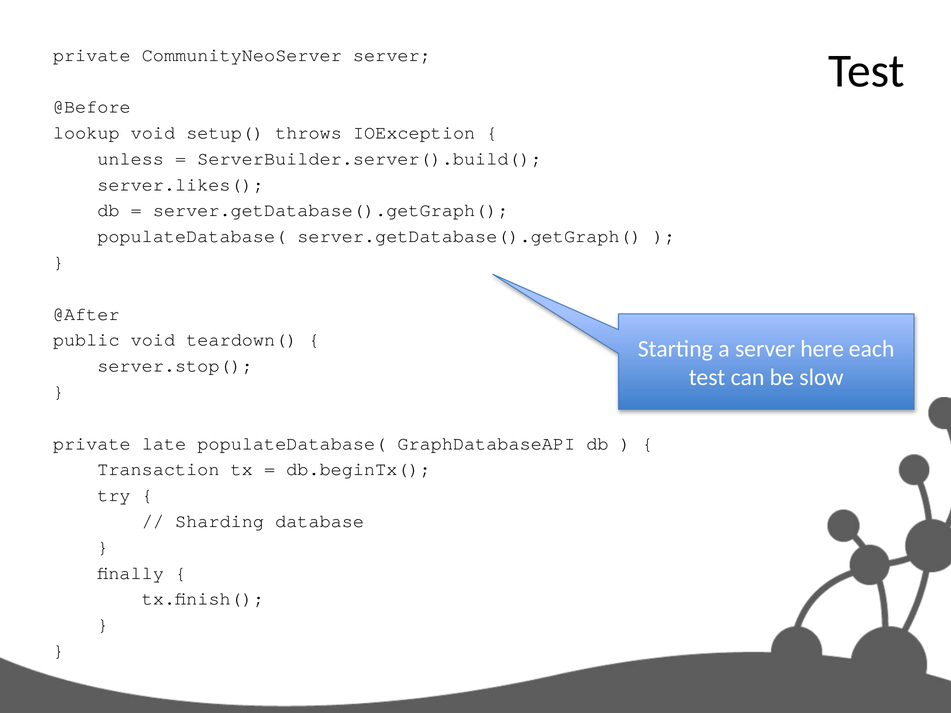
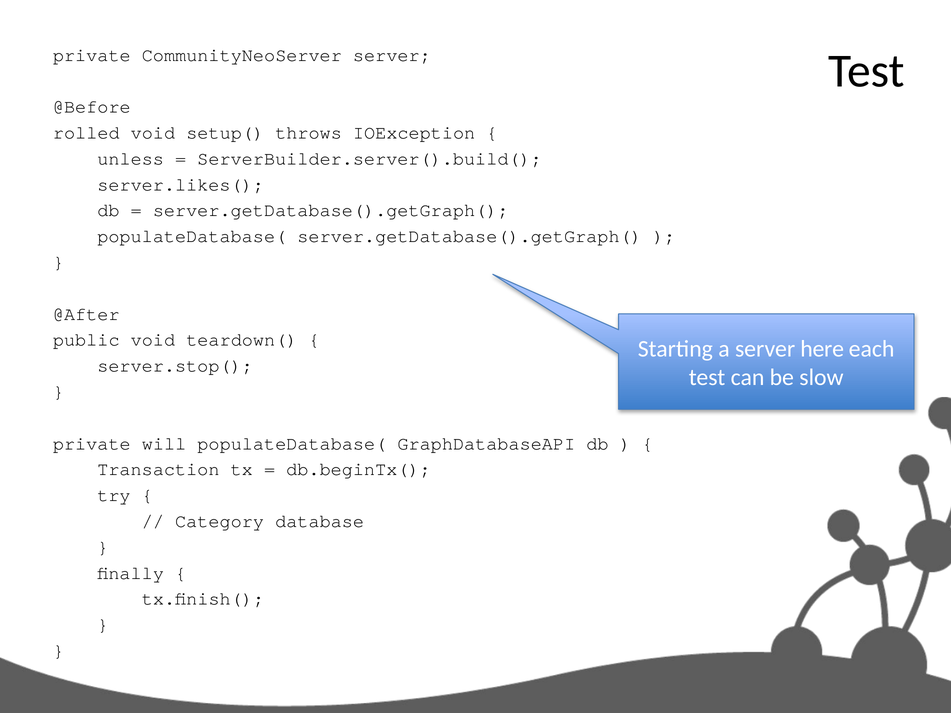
lookup: lookup -> rolled (86, 133)
late: late -> will (164, 444)
Sharding: Sharding -> Category (220, 521)
